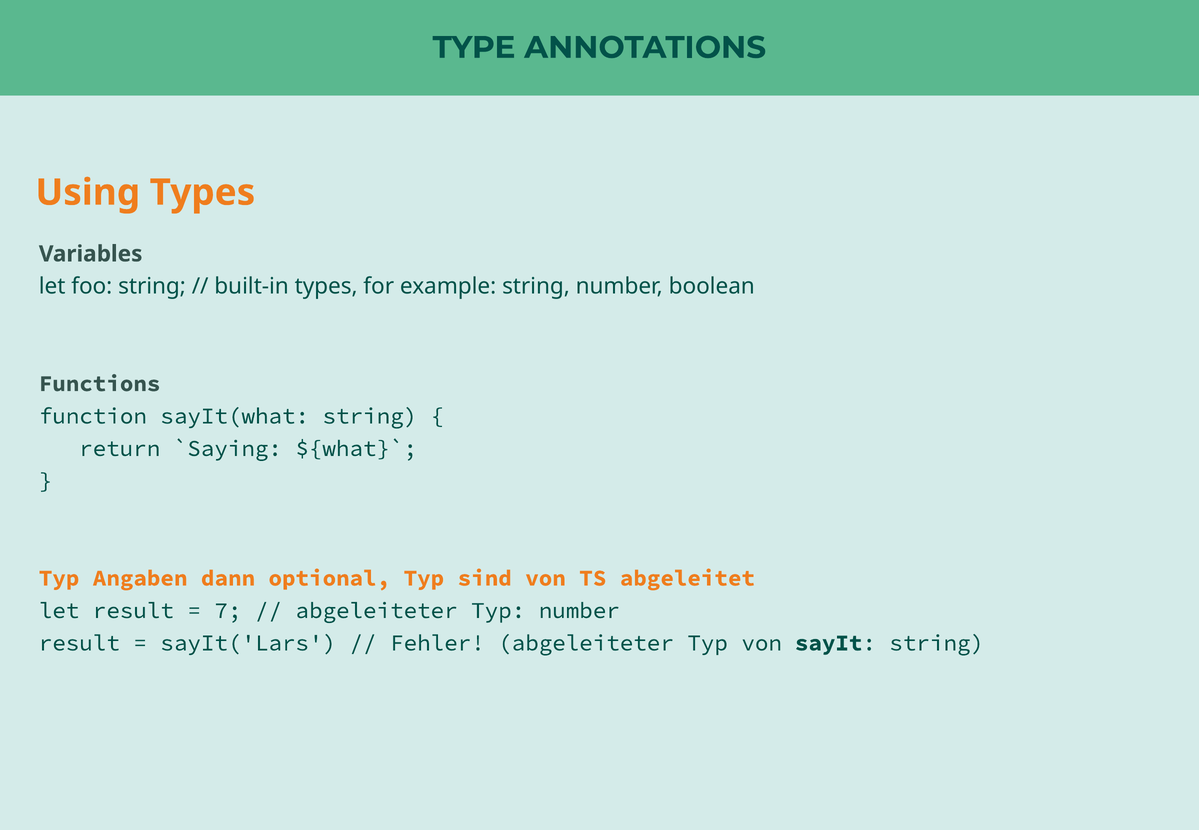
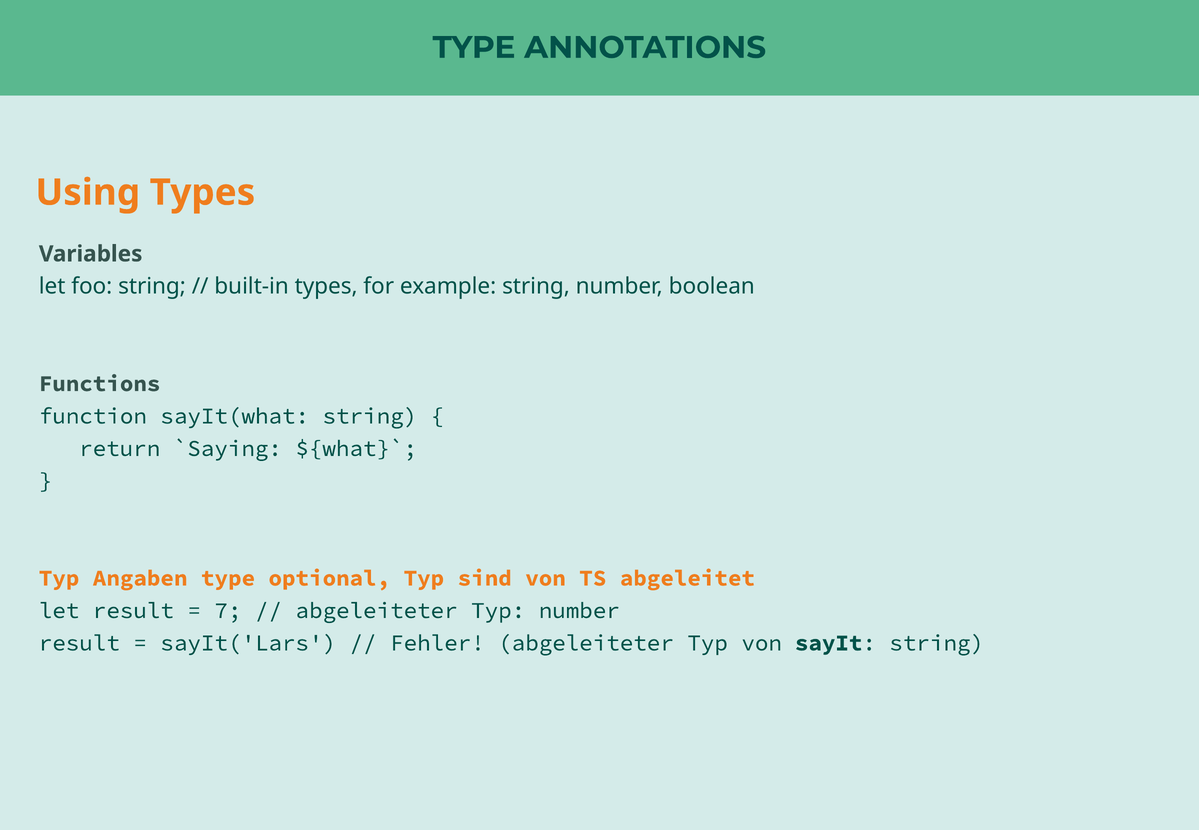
Angaben dann: dann -> type (228, 578)
